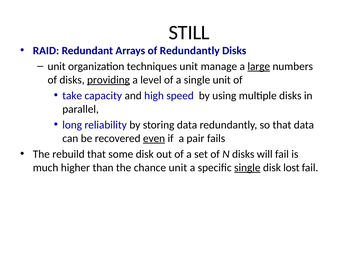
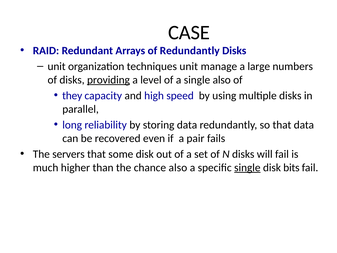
STILL: STILL -> CASE (189, 33)
large underline: present -> none (259, 66)
single unit: unit -> also (222, 80)
take: take -> they (72, 96)
even underline: present -> none (154, 138)
rebuild: rebuild -> servers (69, 154)
chance unit: unit -> also (178, 167)
lost: lost -> bits (291, 167)
